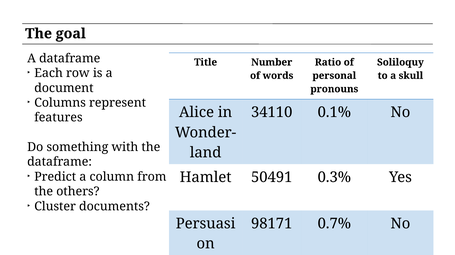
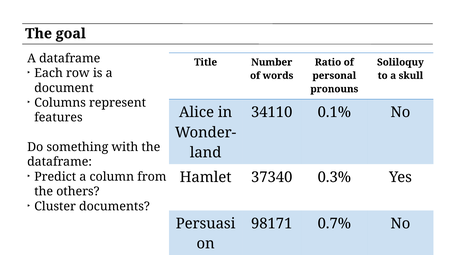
50491: 50491 -> 37340 (272, 178)
